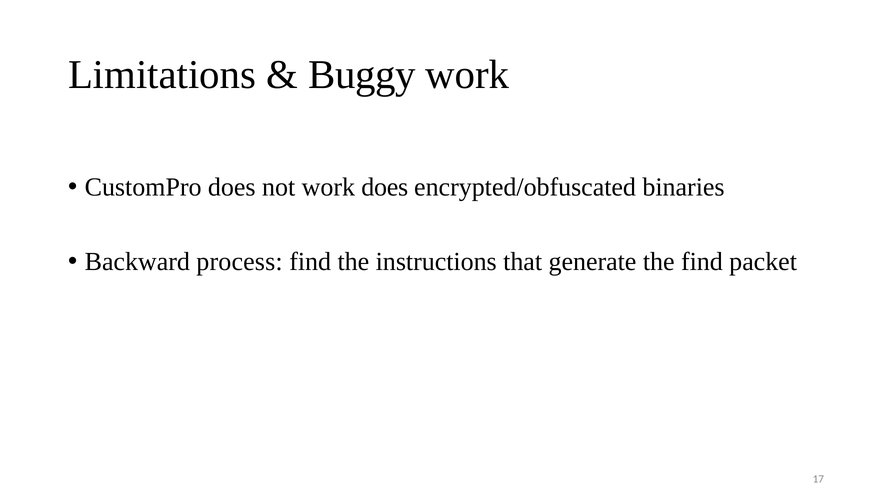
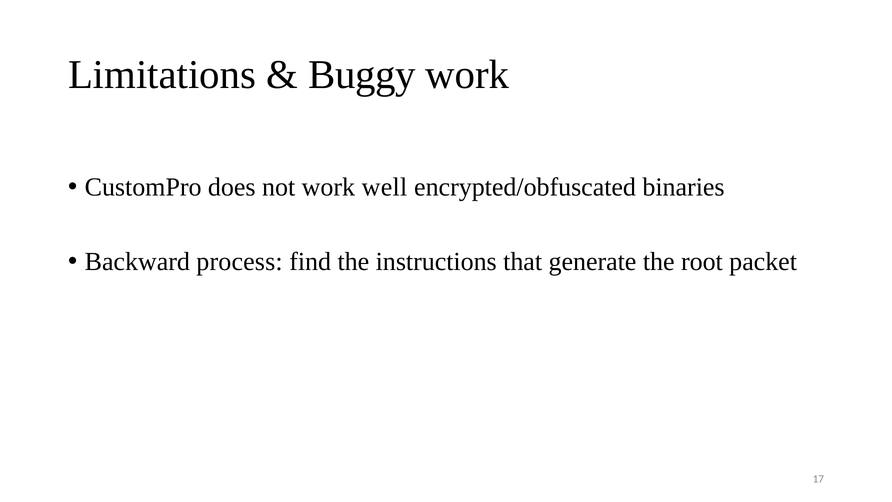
work does: does -> well (385, 187)
the find: find -> root (702, 262)
